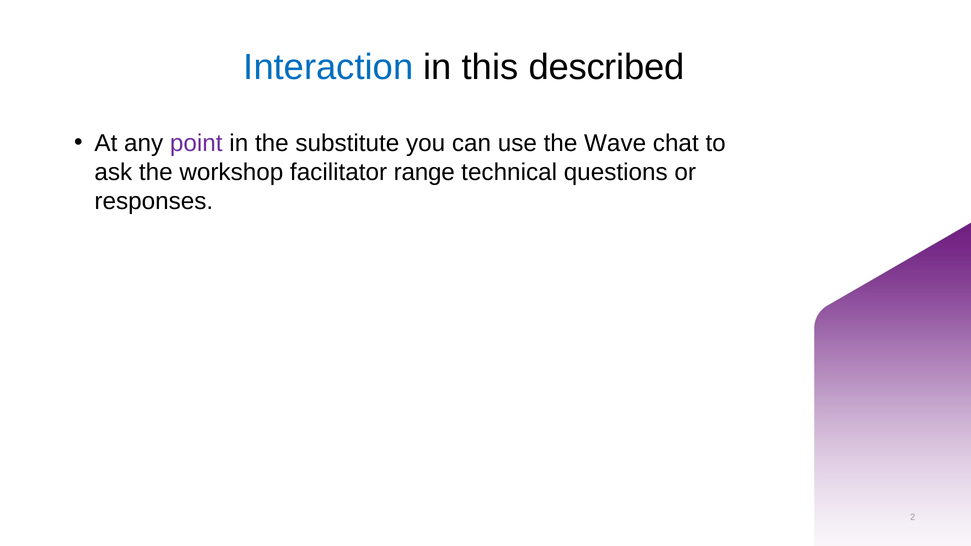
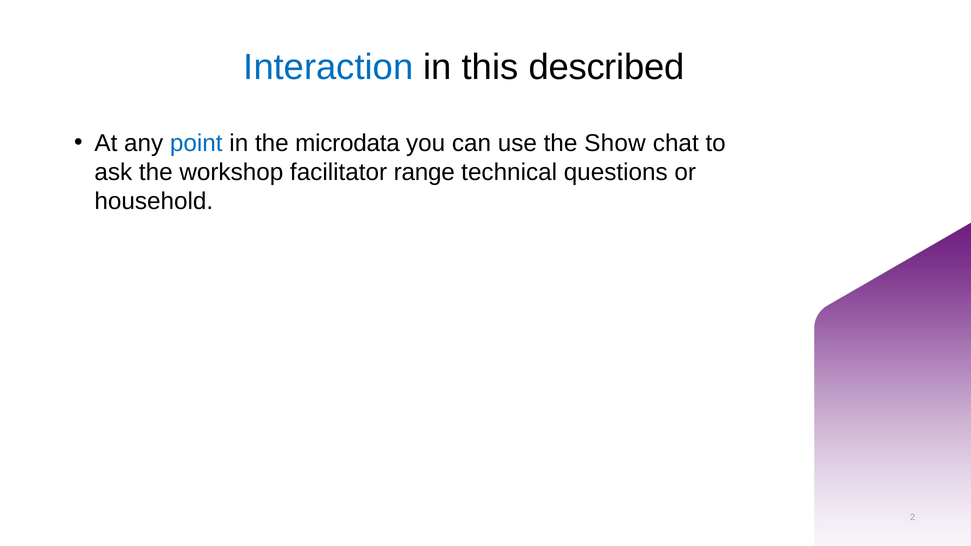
point colour: purple -> blue (196, 143)
substitute: substitute -> microdata (347, 143)
Wave: Wave -> Show (615, 143)
responses: responses -> household (154, 202)
